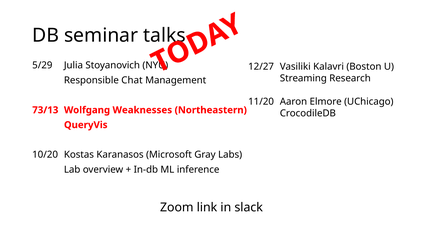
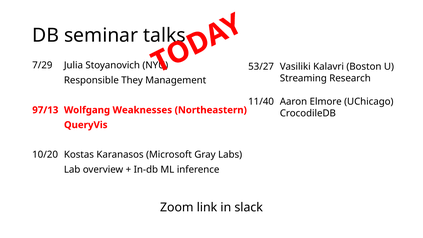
5/29: 5/29 -> 7/29 (42, 65)
12/27: 12/27 -> 53/27 (261, 67)
Chat: Chat -> They (132, 80)
11/20: 11/20 -> 11/40 (261, 102)
73/13: 73/13 -> 97/13 (45, 110)
